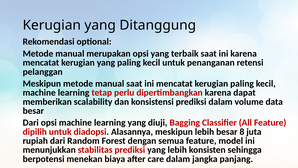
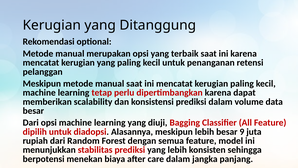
8: 8 -> 9 (242, 131)
